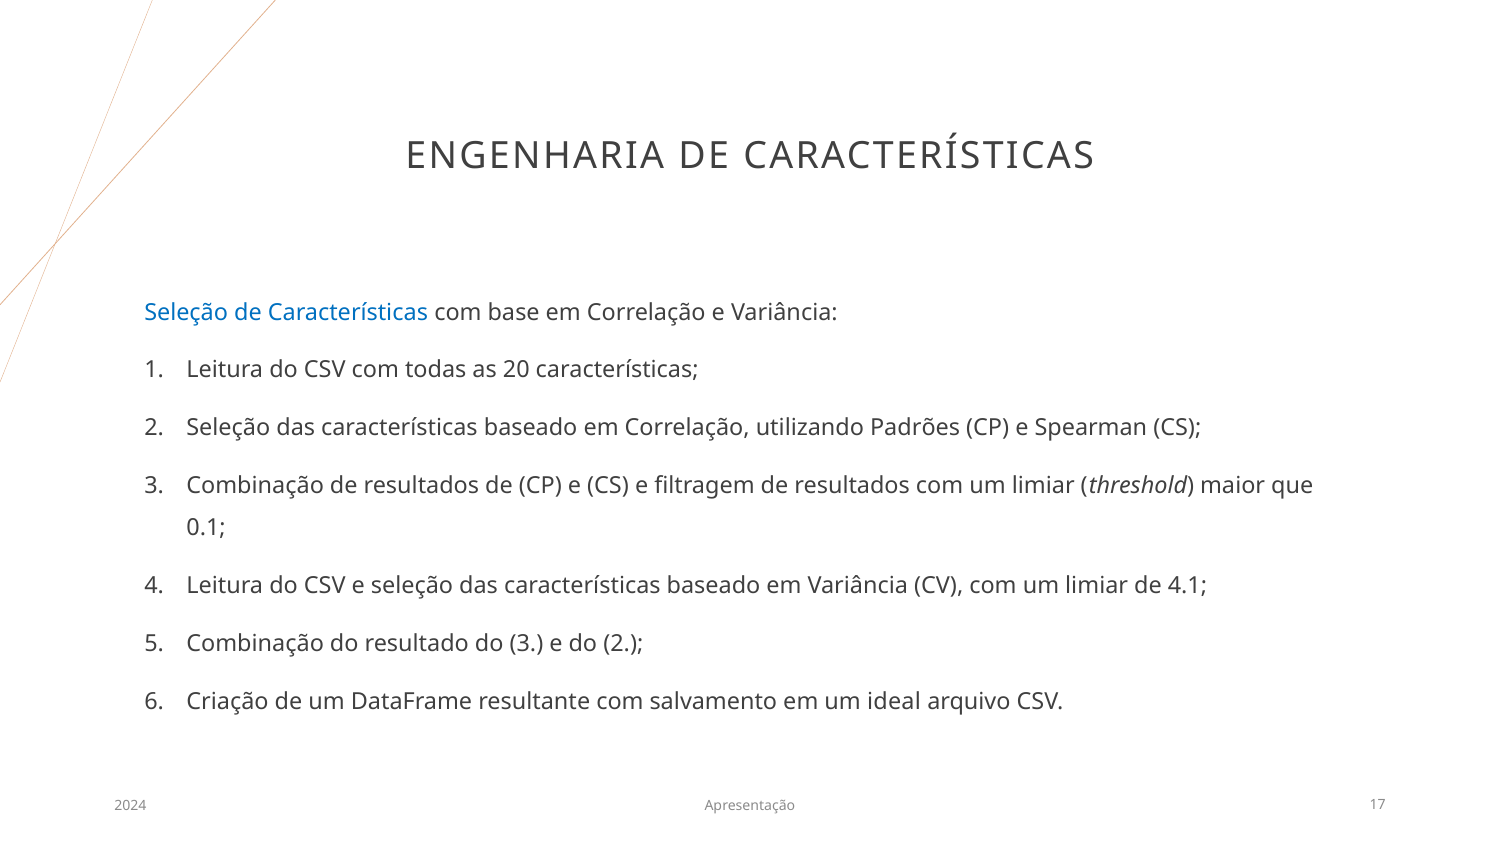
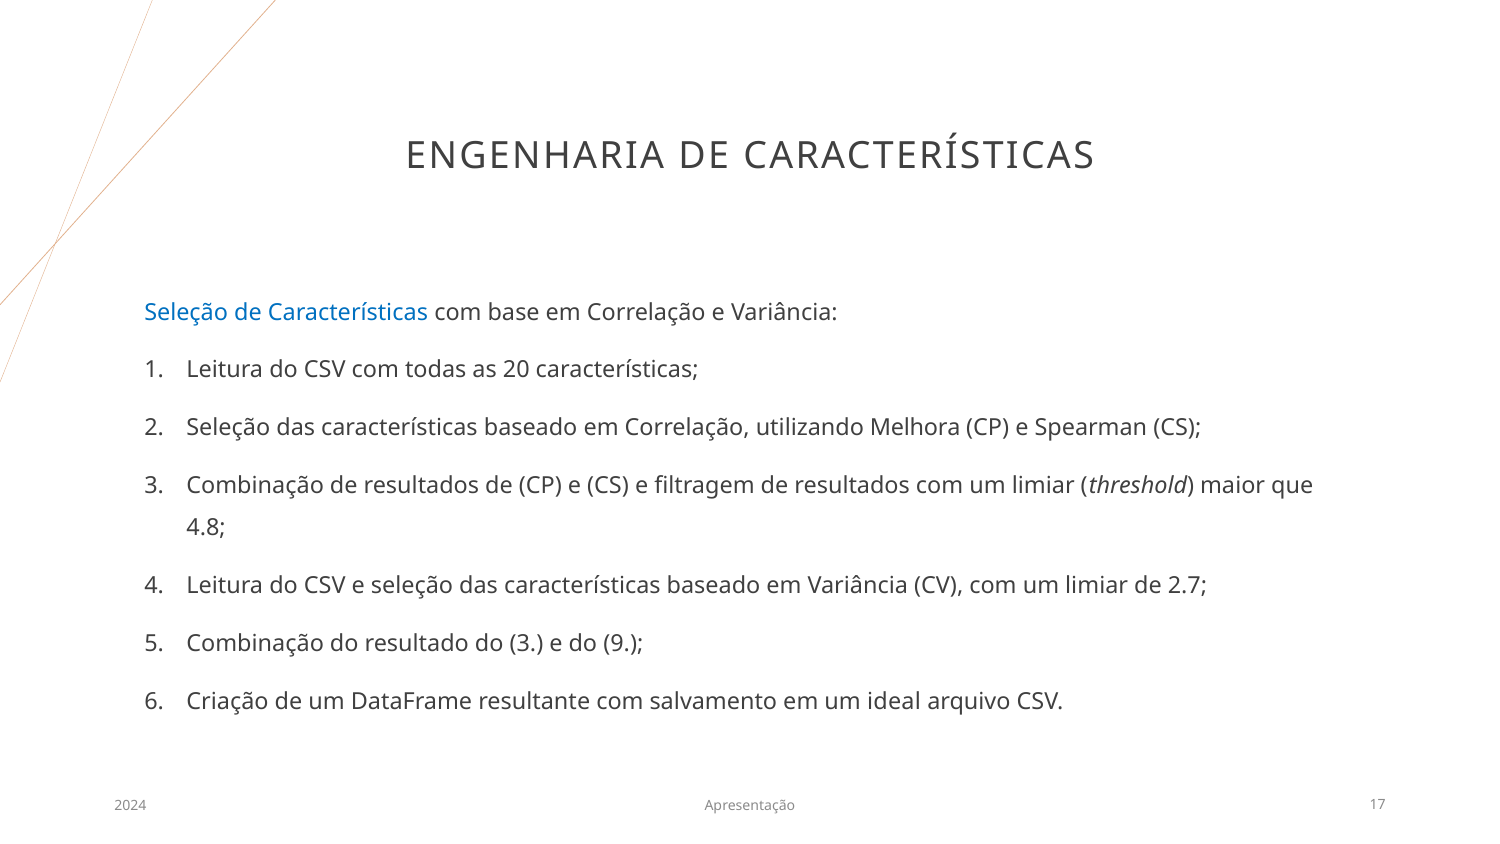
Padrões: Padrões -> Melhora (915, 428)
0.1: 0.1 -> 4.8 (206, 528)
4.1: 4.1 -> 2.7 (1187, 586)
do 2: 2 -> 9 (623, 643)
